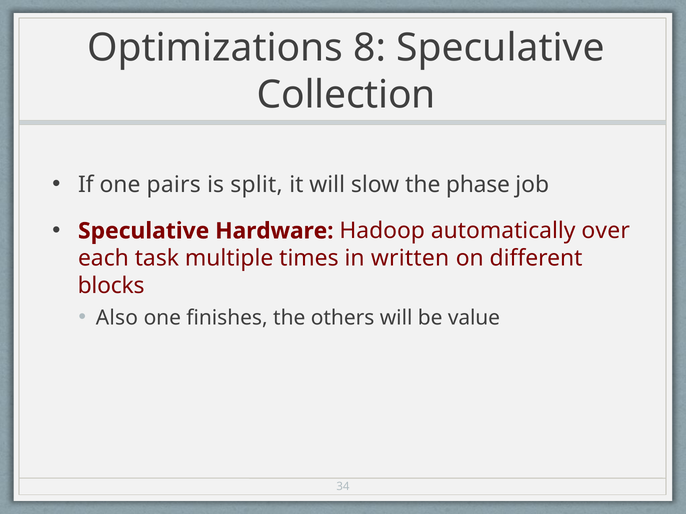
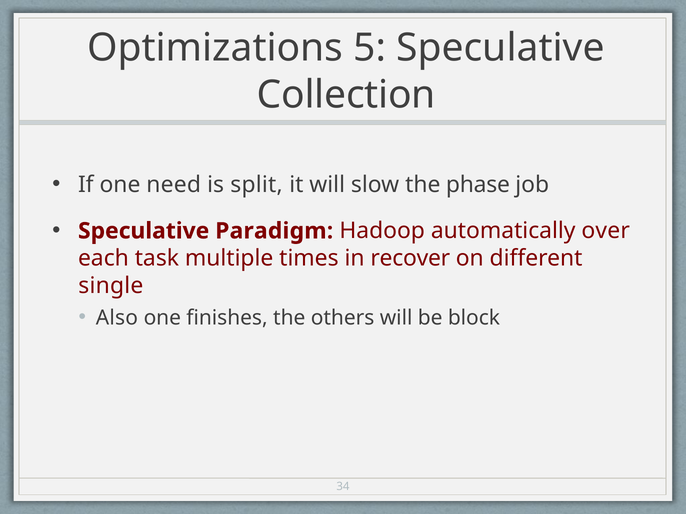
8: 8 -> 5 (370, 48)
pairs: pairs -> need (174, 185)
Hardware: Hardware -> Paradigm (274, 231)
written: written -> recover (410, 259)
blocks: blocks -> single (111, 286)
value: value -> block (474, 318)
